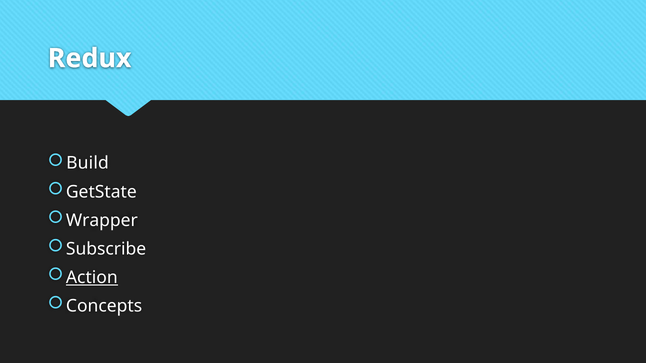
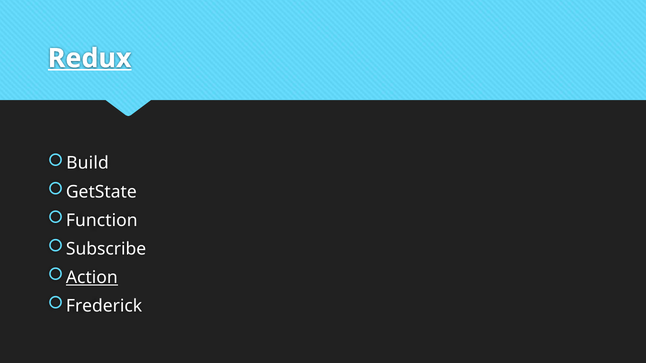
Redux underline: none -> present (90, 58)
Wrapper: Wrapper -> Function (102, 221)
Concepts: Concepts -> Frederick (104, 306)
